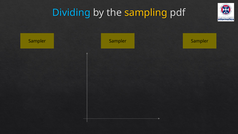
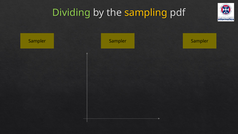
Dividing colour: light blue -> light green (71, 13)
